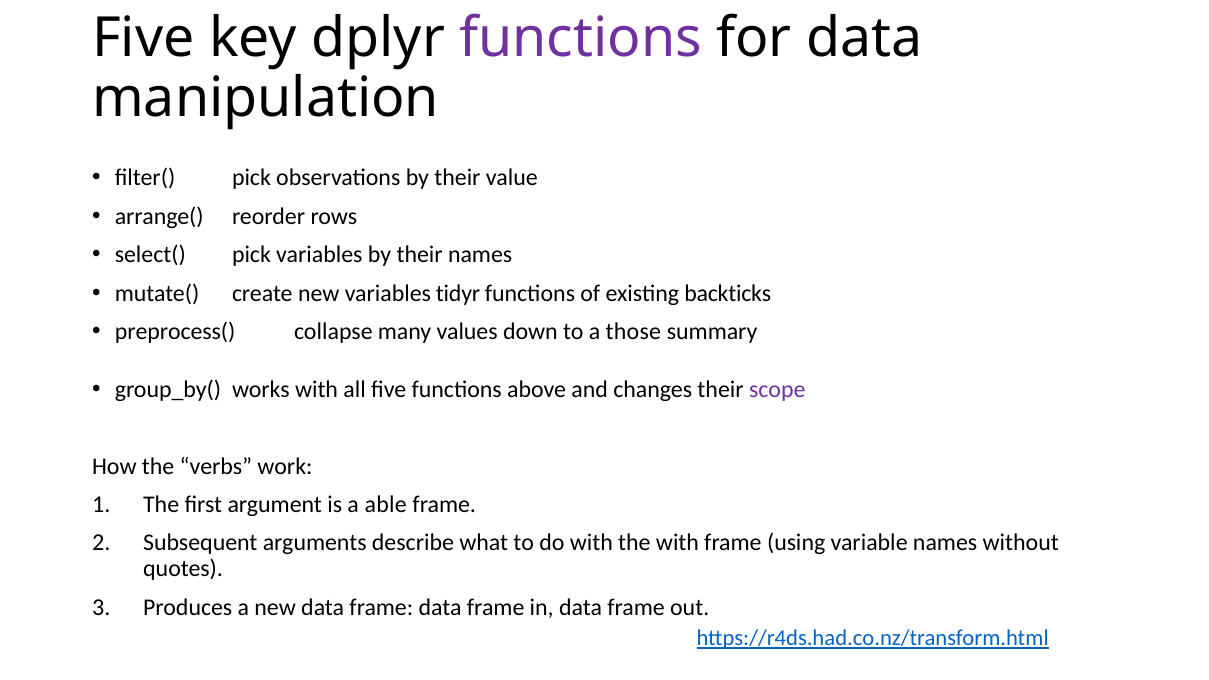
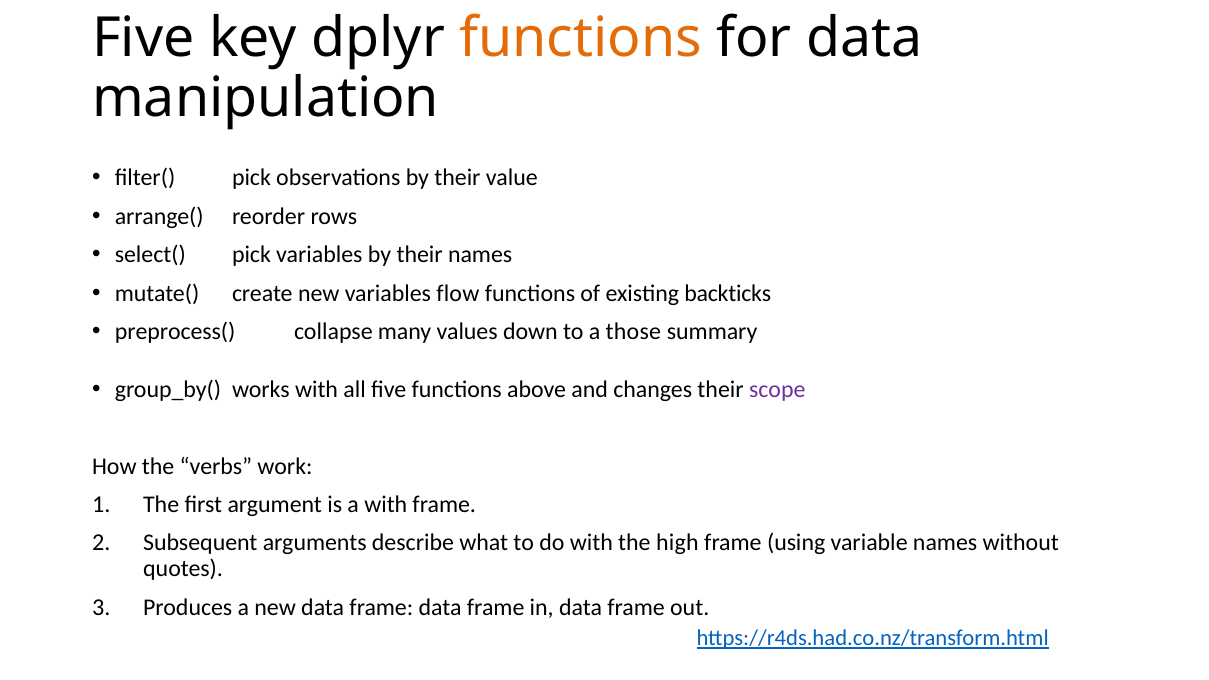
functions colour: purple -> orange (581, 38)
tidyr: tidyr -> flow (458, 293)
a able: able -> with (386, 505)
the with: with -> high (677, 543)
